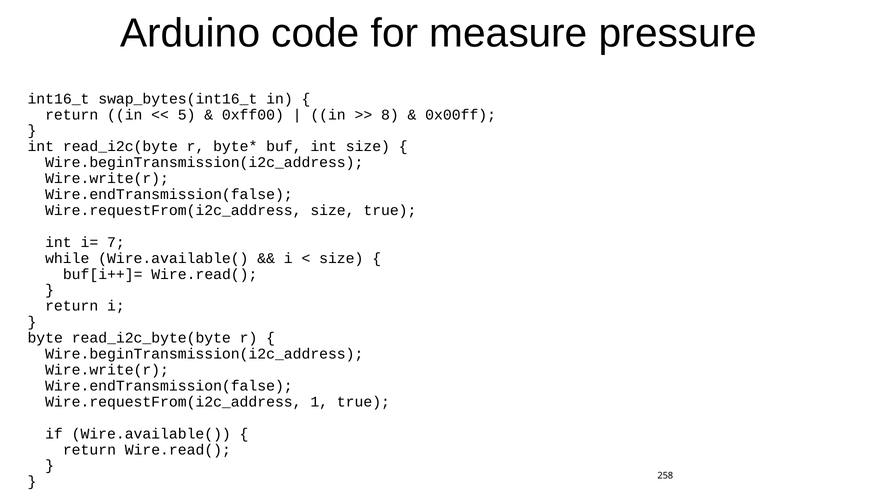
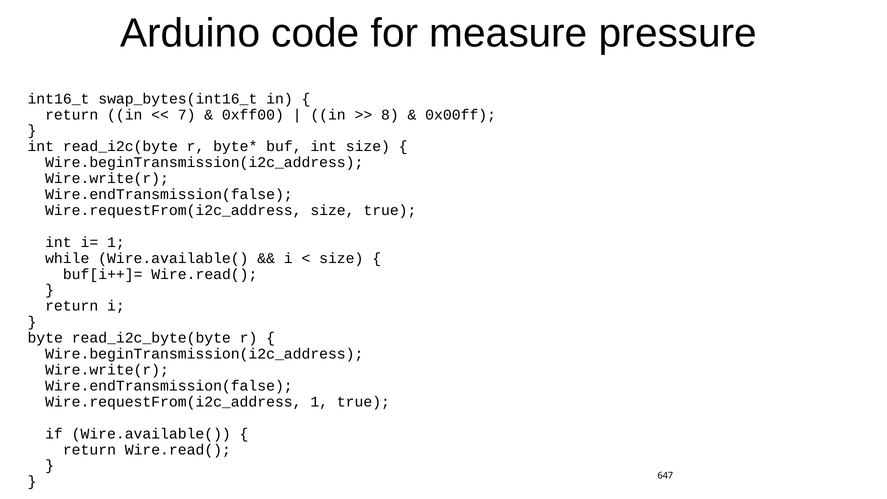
5: 5 -> 7 (187, 115)
i= 7: 7 -> 1 (116, 242)
258: 258 -> 647 (665, 476)
